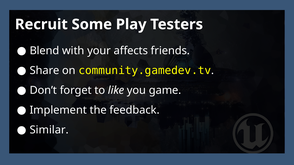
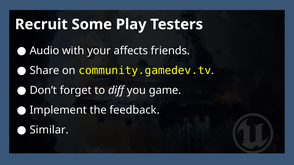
Blend: Blend -> Audio (44, 51)
like: like -> diff (116, 90)
